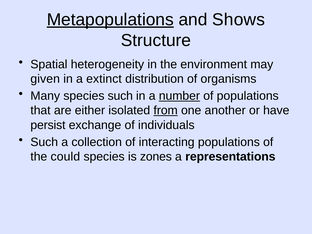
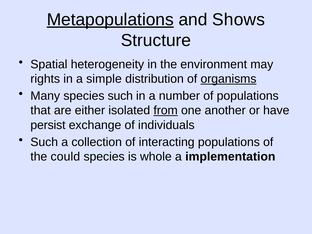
given: given -> rights (45, 79)
extinct: extinct -> simple (104, 79)
organisms underline: none -> present (228, 79)
number underline: present -> none (179, 96)
zones: zones -> whole (156, 157)
representations: representations -> implementation (230, 157)
